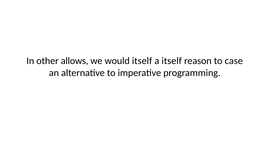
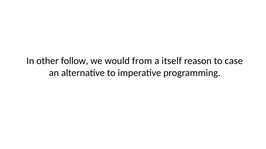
allows: allows -> follow (75, 61)
would itself: itself -> from (142, 61)
